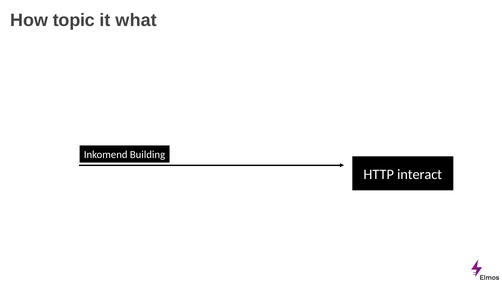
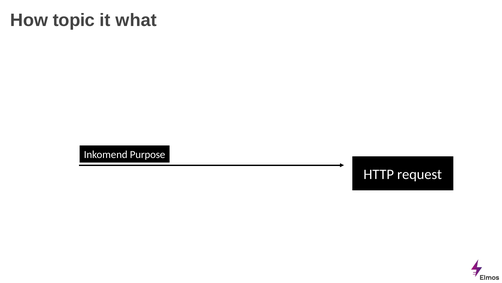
Building: Building -> Purpose (148, 155)
interact: interact -> request (420, 174)
